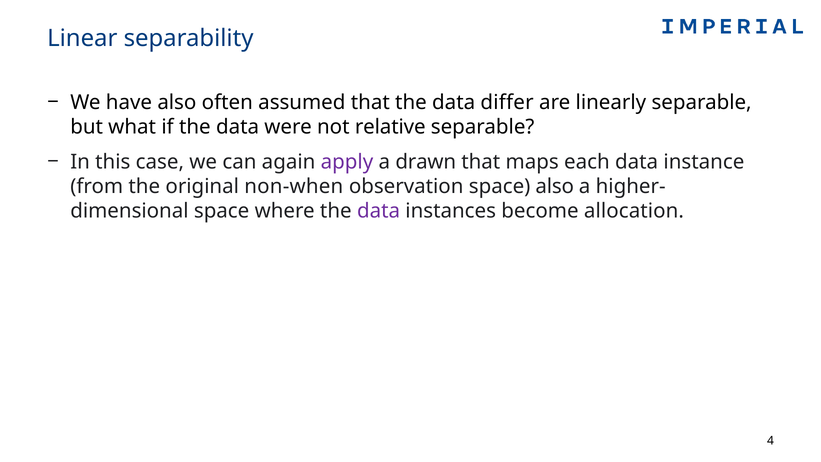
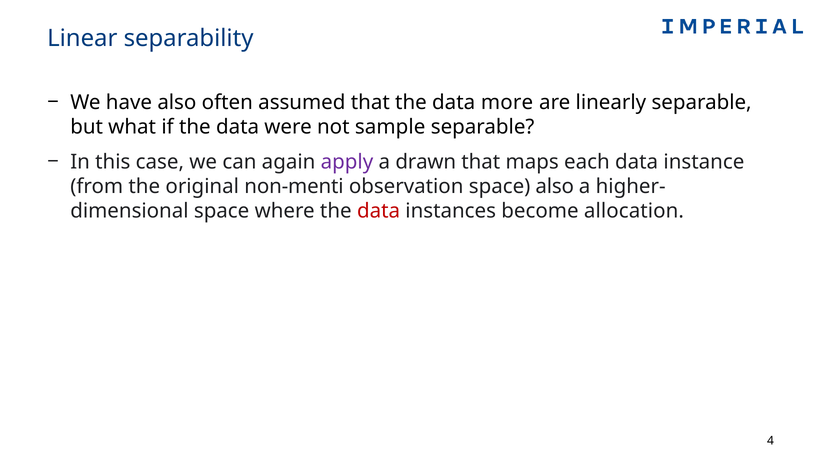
differ: differ -> more (507, 102)
relative: relative -> sample (390, 127)
non-when: non-when -> non-menti (294, 186)
data colour: purple -> red (379, 211)
